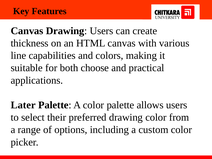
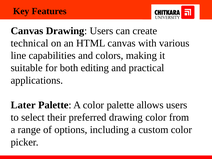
thickness: thickness -> technical (30, 43)
choose: choose -> editing (95, 68)
